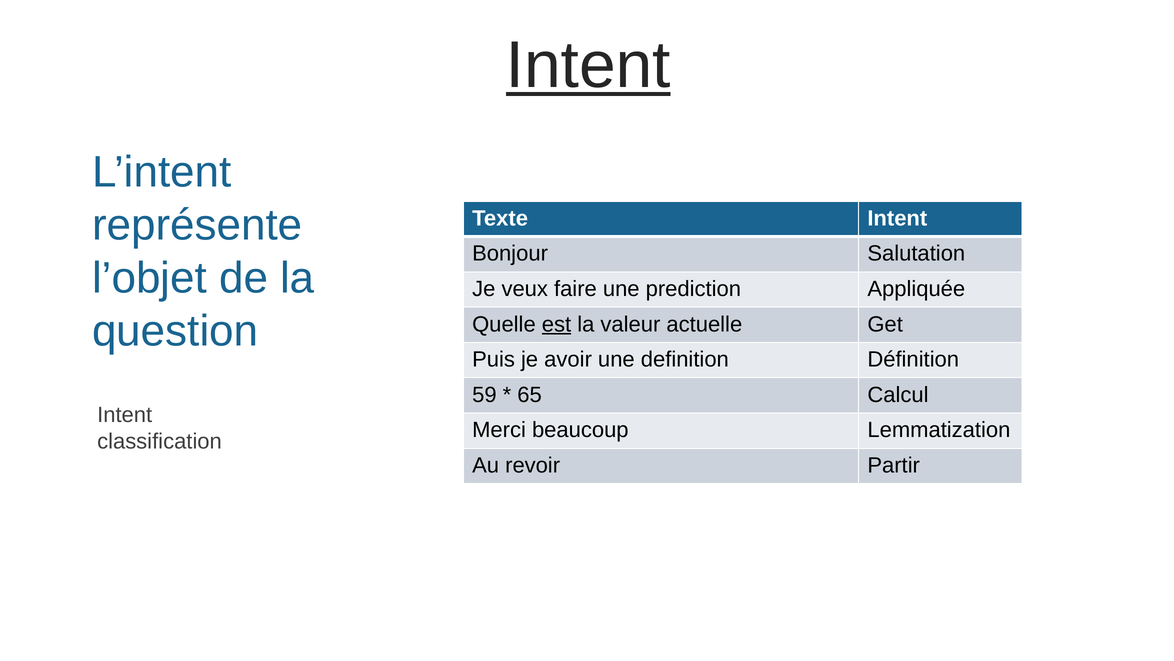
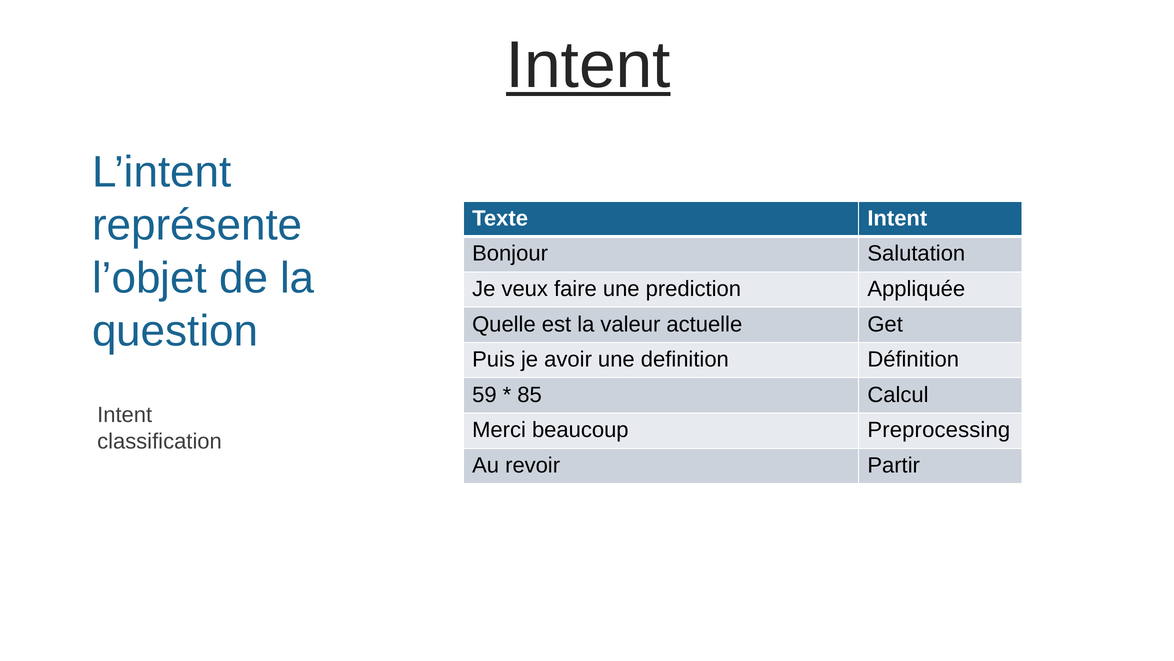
est underline: present -> none (557, 324)
65: 65 -> 85 (530, 394)
Lemmatization: Lemmatization -> Preprocessing (939, 430)
